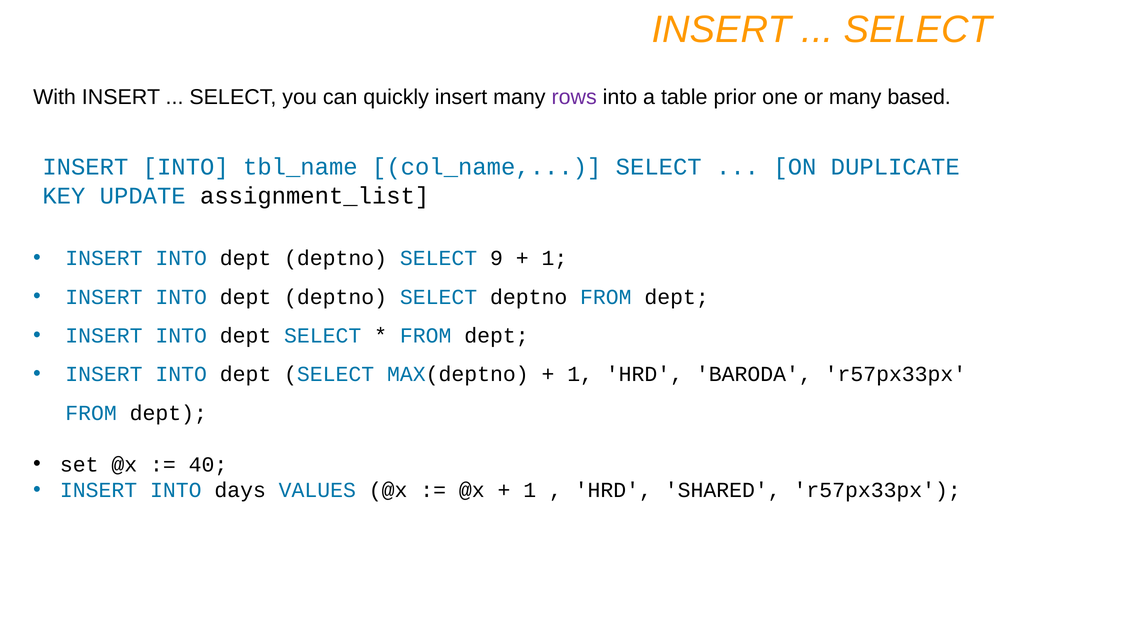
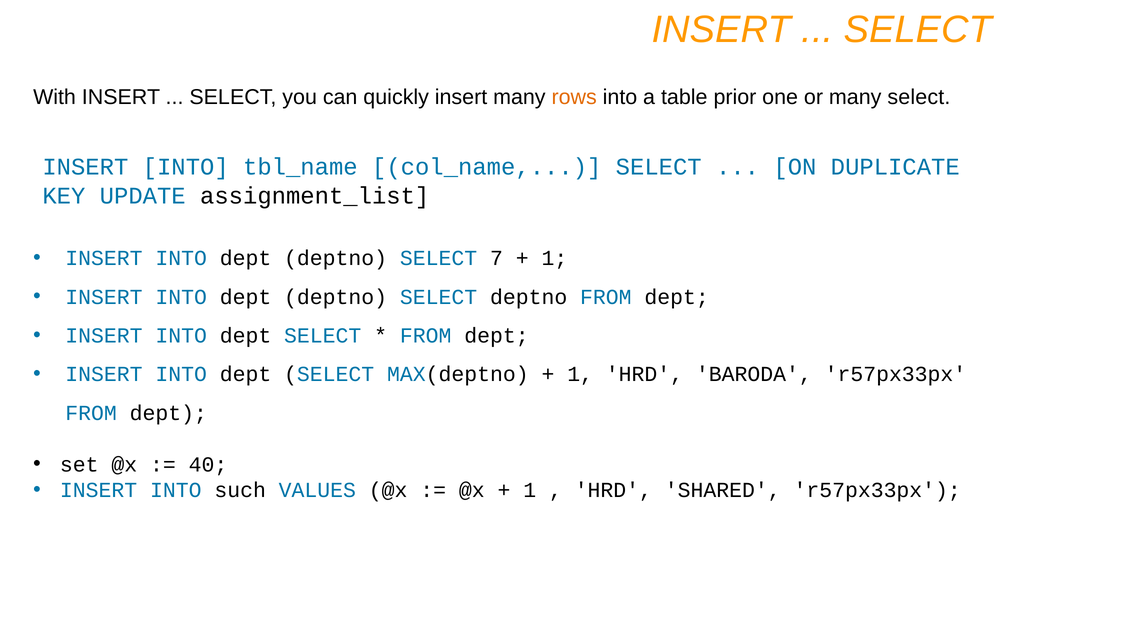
rows colour: purple -> orange (574, 97)
many based: based -> select (919, 97)
9: 9 -> 7 (496, 258)
days: days -> such (240, 490)
